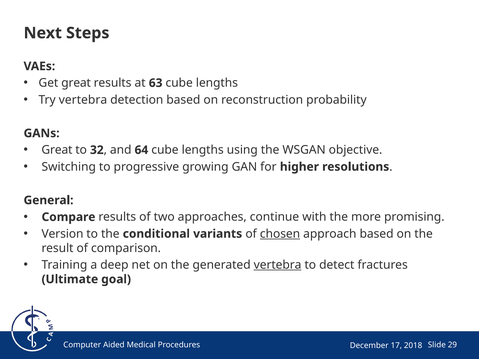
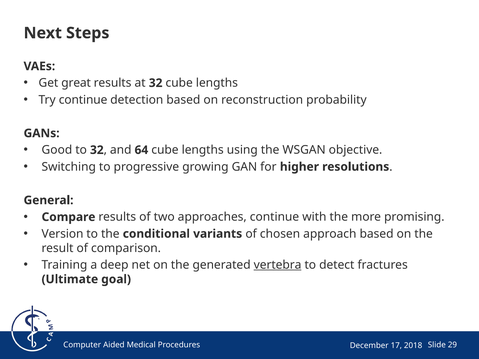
at 63: 63 -> 32 (156, 83)
Try vertebra: vertebra -> continue (83, 100)
Great: Great -> Good (57, 150)
chosen underline: present -> none (280, 234)
